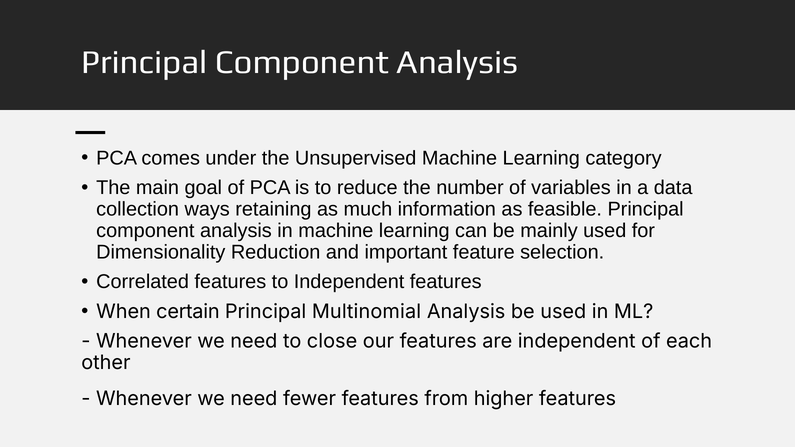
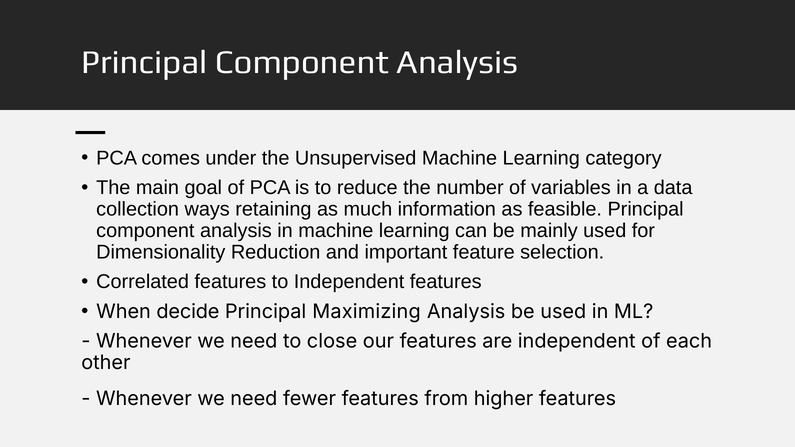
certain: certain -> decide (188, 312)
Multinomial: Multinomial -> Maximizing (366, 312)
